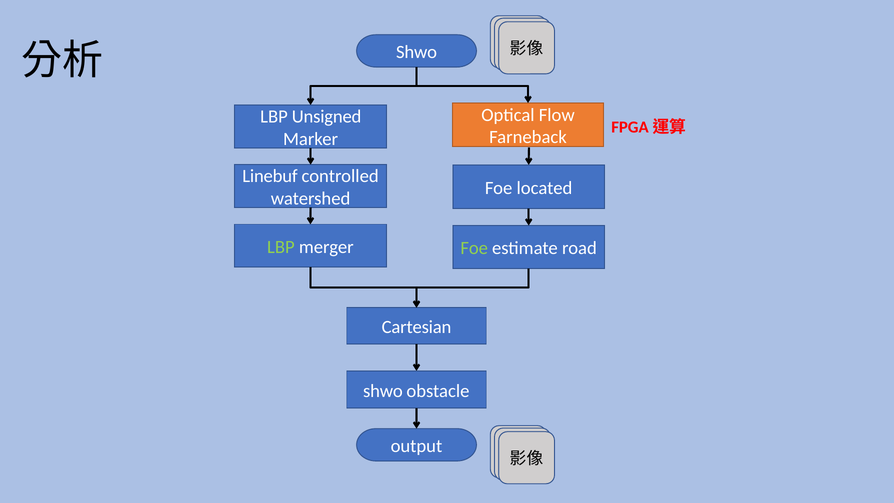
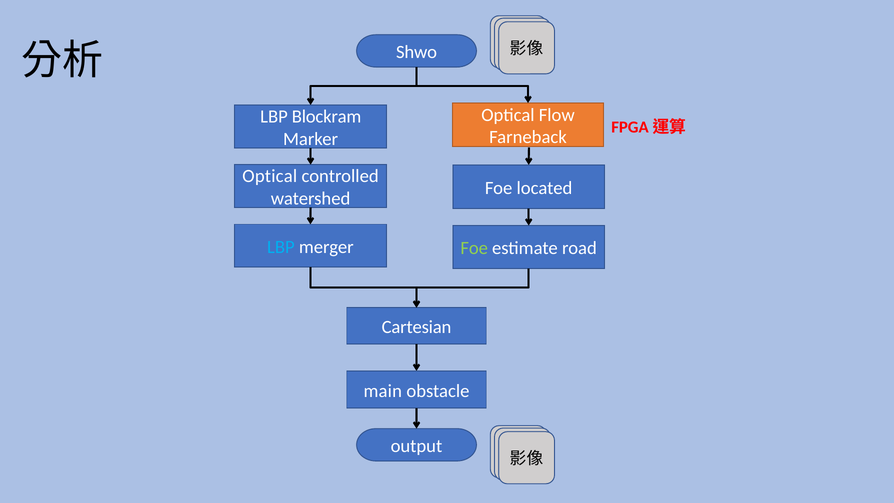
Unsigned: Unsigned -> Blockram (327, 116)
Linebuf: Linebuf -> Optical (270, 176)
LBP colour: light green -> light blue (281, 247)
shwo: shwo -> main (383, 391)
